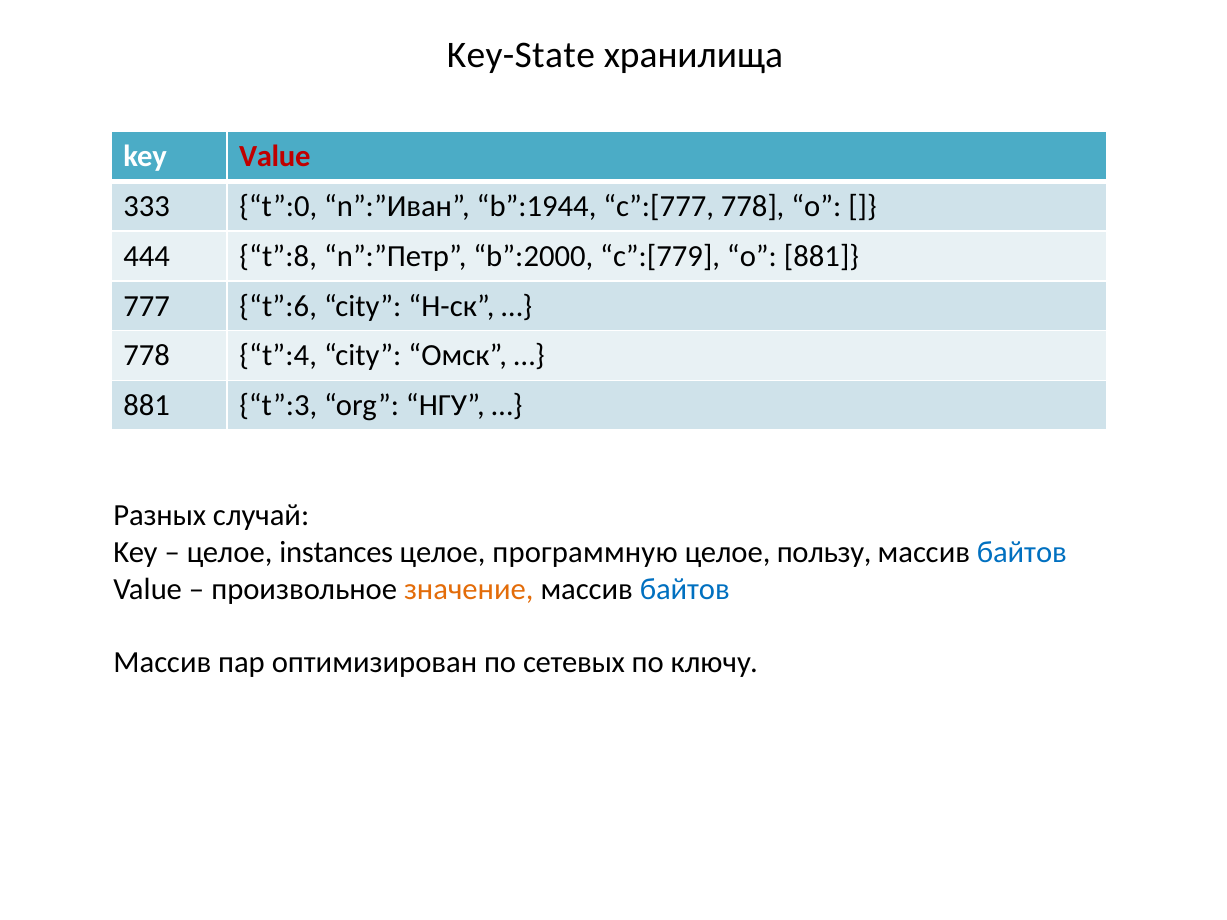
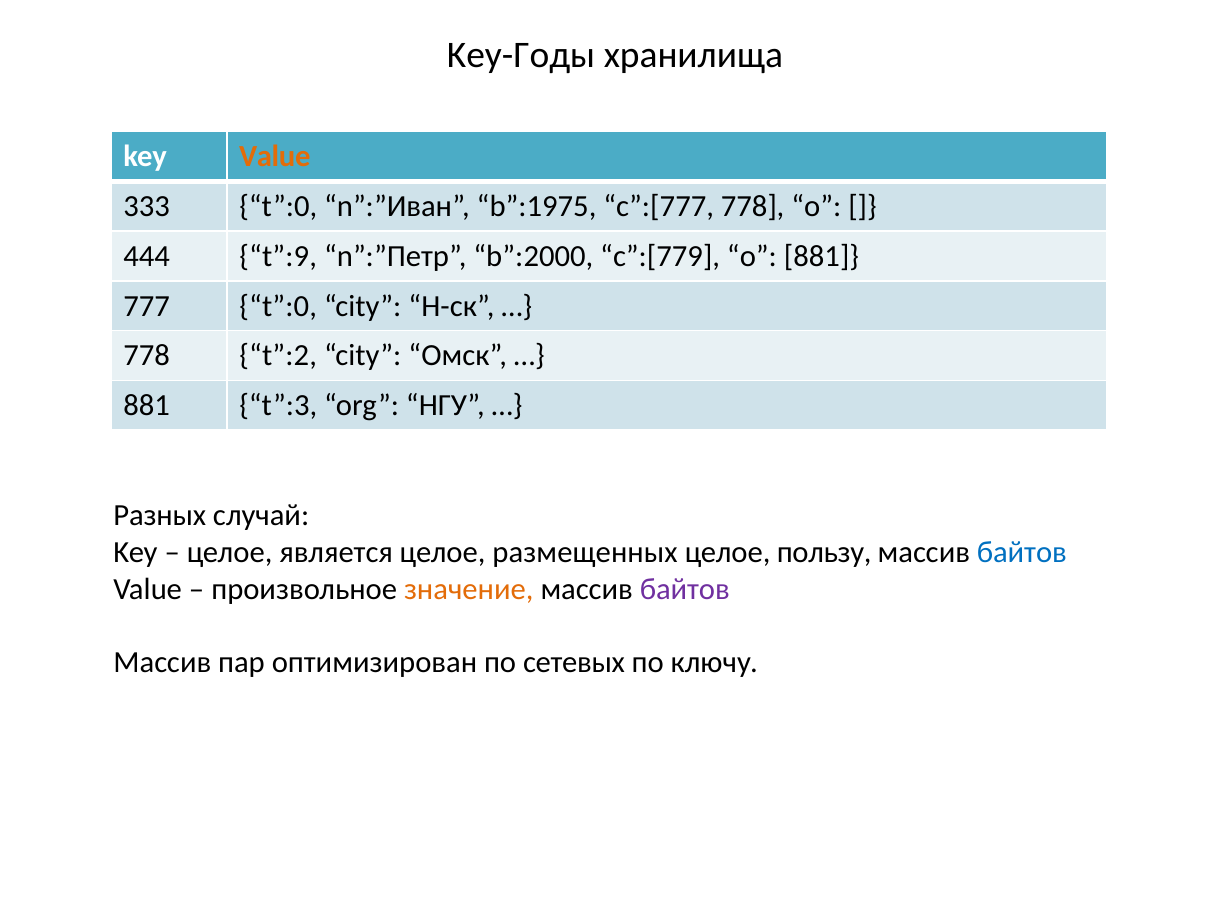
Key-State: Key-State -> Key-Годы (521, 55)
Value colour: red -> orange (275, 157)
b”:1944: b”:1944 -> b”:1975 (537, 207)
t”:8: t”:8 -> t”:9 (278, 256)
777 t”:6: t”:6 -> t”:0 (278, 306)
t”:4: t”:4 -> t”:2 (278, 356)
instances: instances -> является (336, 552)
программную: программную -> размещенных (585, 552)
байтов colour: blue -> purple (685, 589)
